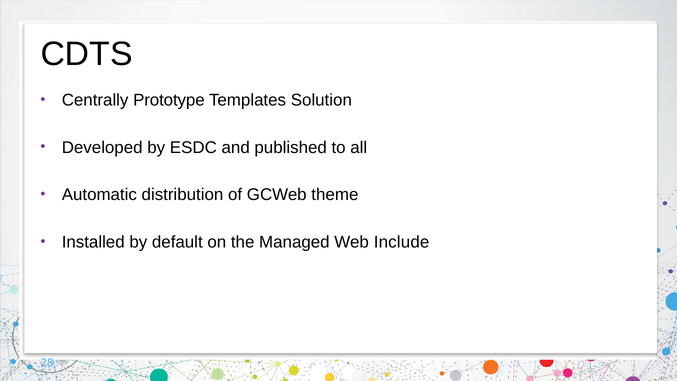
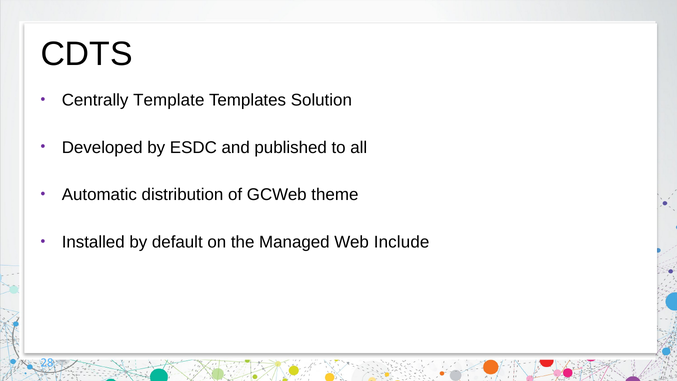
Prototype: Prototype -> Template (169, 100)
